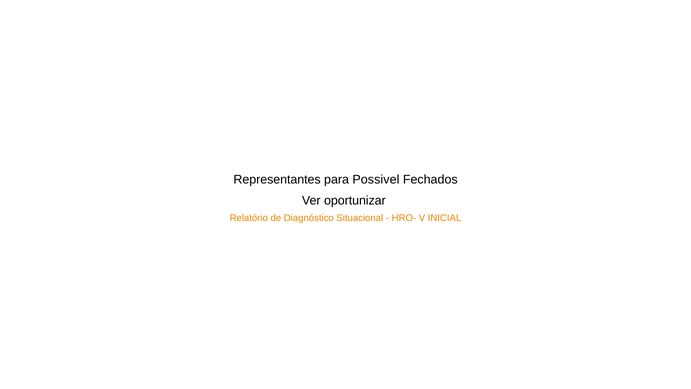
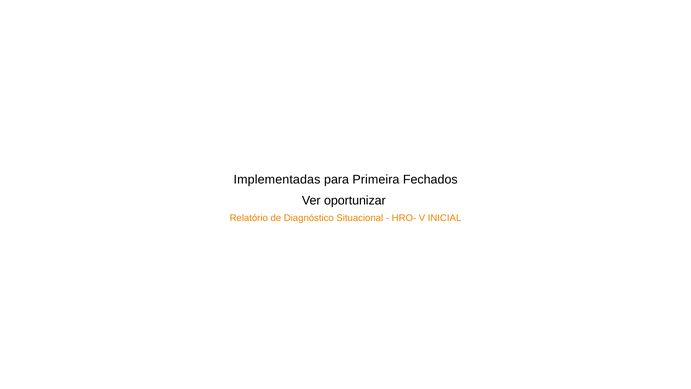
Representantes: Representantes -> Implementadas (277, 180)
Possivel: Possivel -> Primeira (376, 180)
